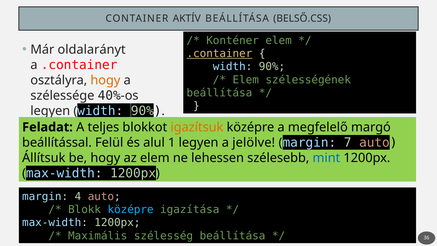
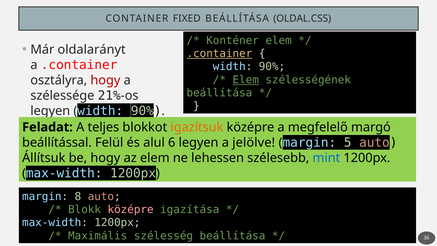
AKTÍV: AKTÍV -> FIXED (187, 19)
BELSŐ.CSS: BELSŐ.CSS -> OLDAL.CSS (302, 19)
Elem underline: none -> present (246, 80)
hogy colour: orange -> red (105, 80)
40%: 40% -> 21% (109, 96)
1: 1 -> 6 (172, 142)
7: 7 -> 5 (348, 142)
4: 4 -> 8 (78, 196)
középre colour: light blue -> pink (131, 209)
